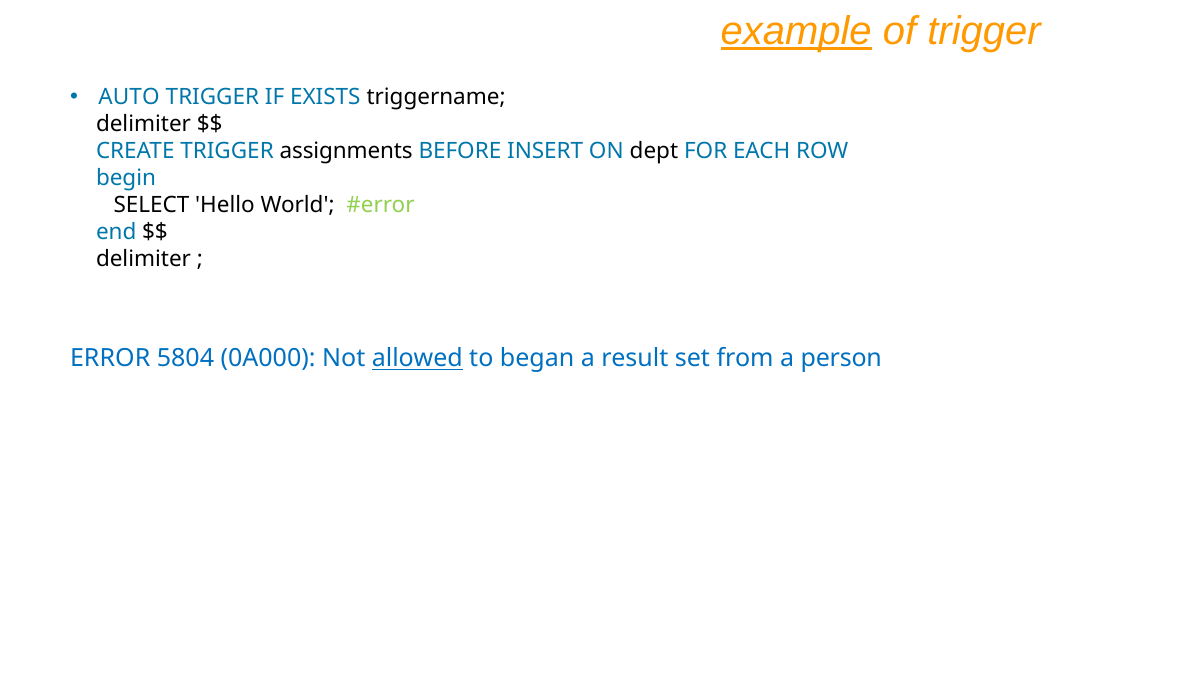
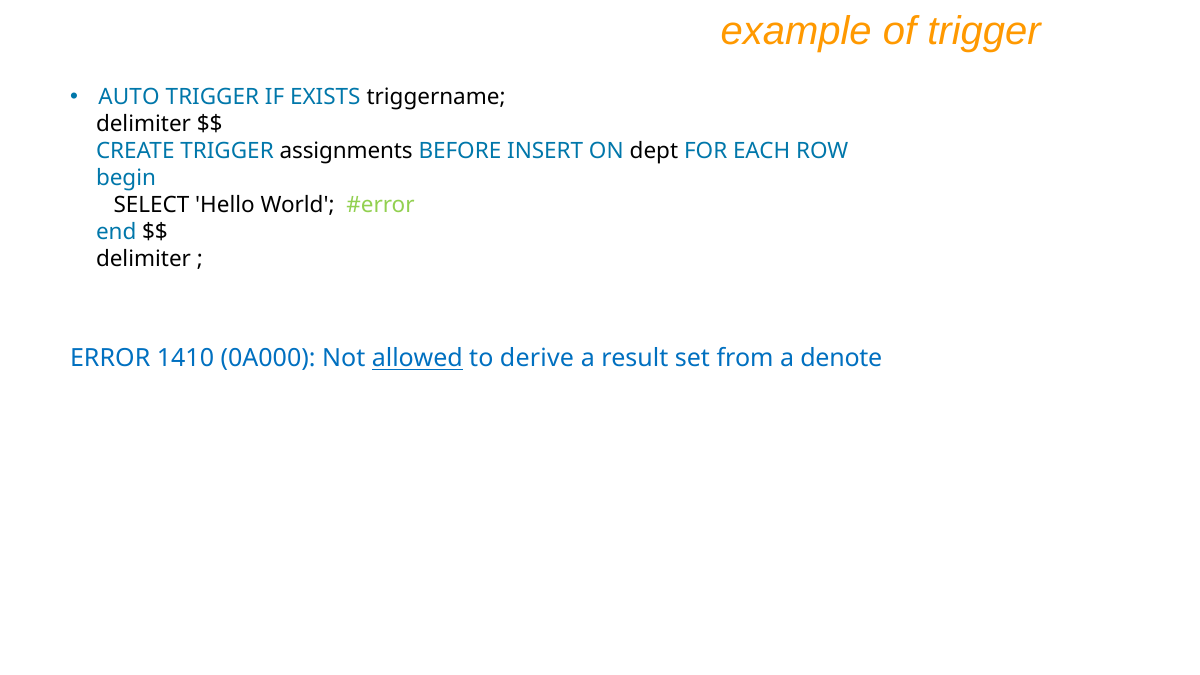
example underline: present -> none (796, 31)
5804: 5804 -> 1410 (185, 359)
began: began -> derive (537, 359)
person: person -> denote (841, 359)
